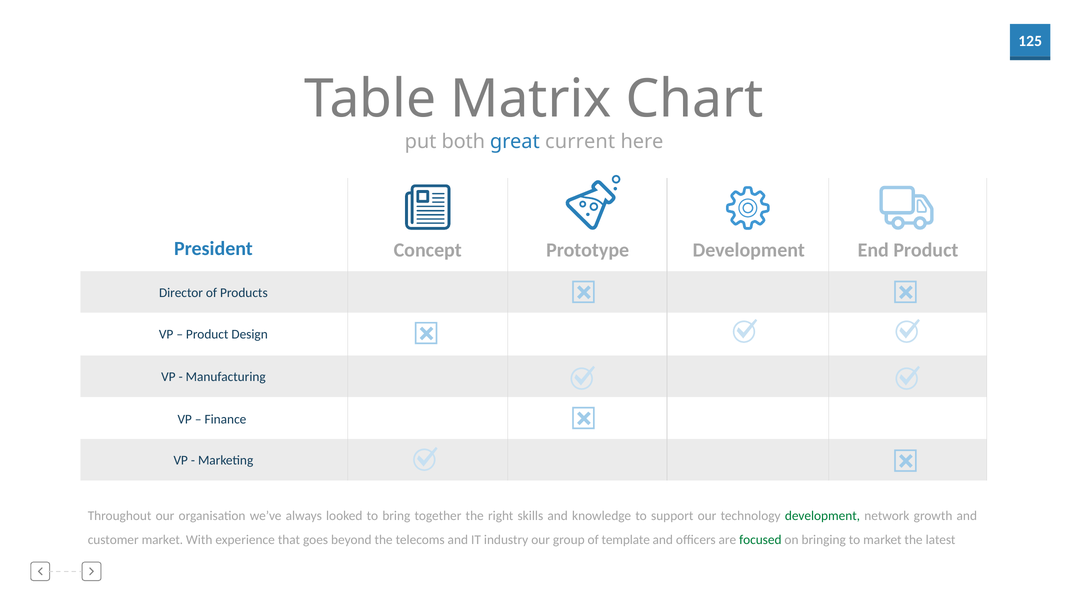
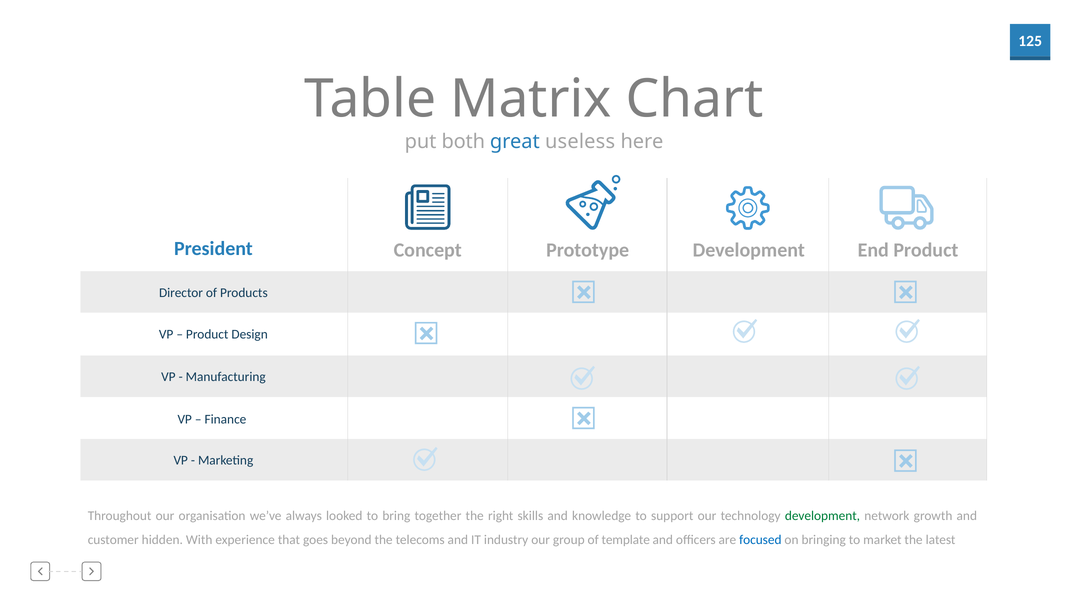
current: current -> useless (580, 141)
customer market: market -> hidden (162, 540)
focused colour: green -> blue (760, 540)
